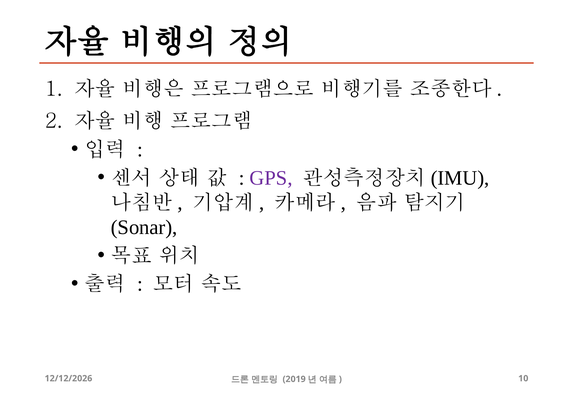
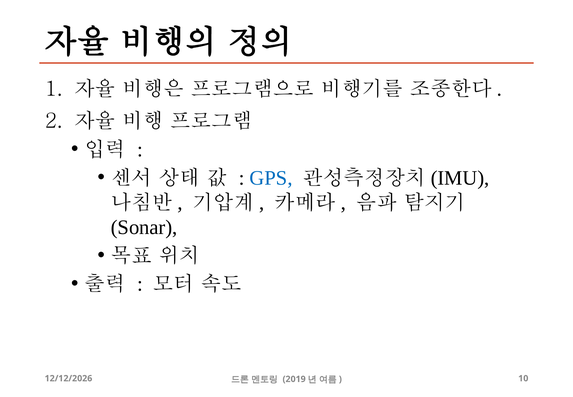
GPS colour: purple -> blue (271, 178)
